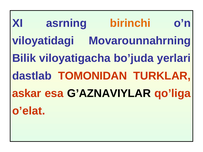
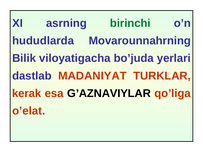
birinchi colour: orange -> green (130, 23)
viloyatidagi: viloyatidagi -> hududlarda (43, 41)
TOMONIDAN: TOMONIDAN -> MADANIYAT (92, 76)
askar: askar -> kerak (27, 94)
